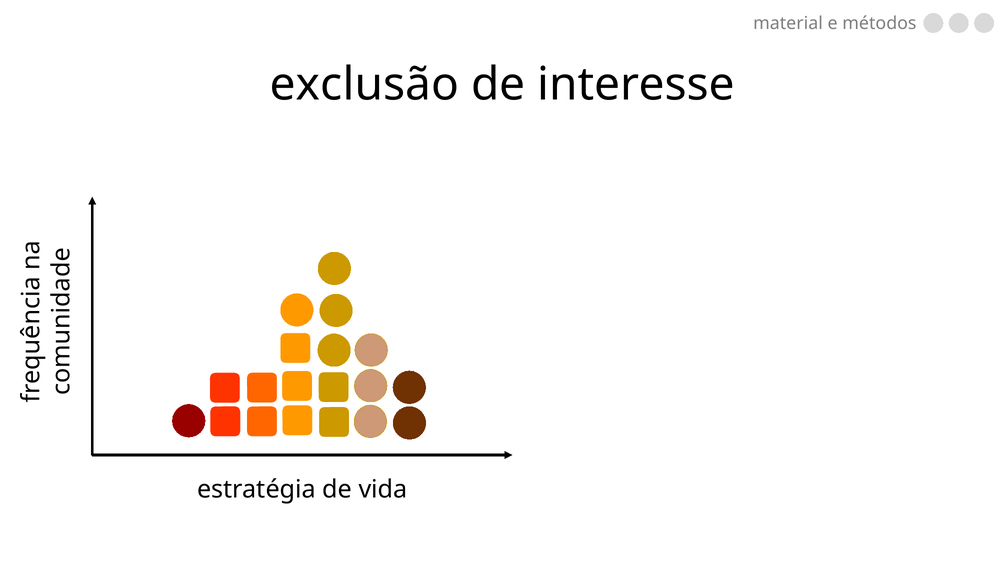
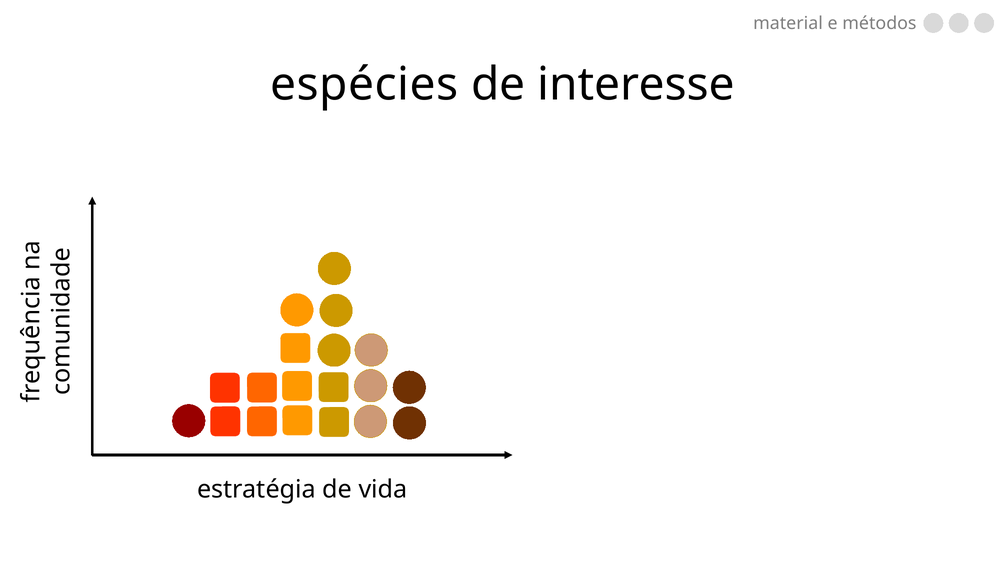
exclusão: exclusão -> espécies (364, 85)
